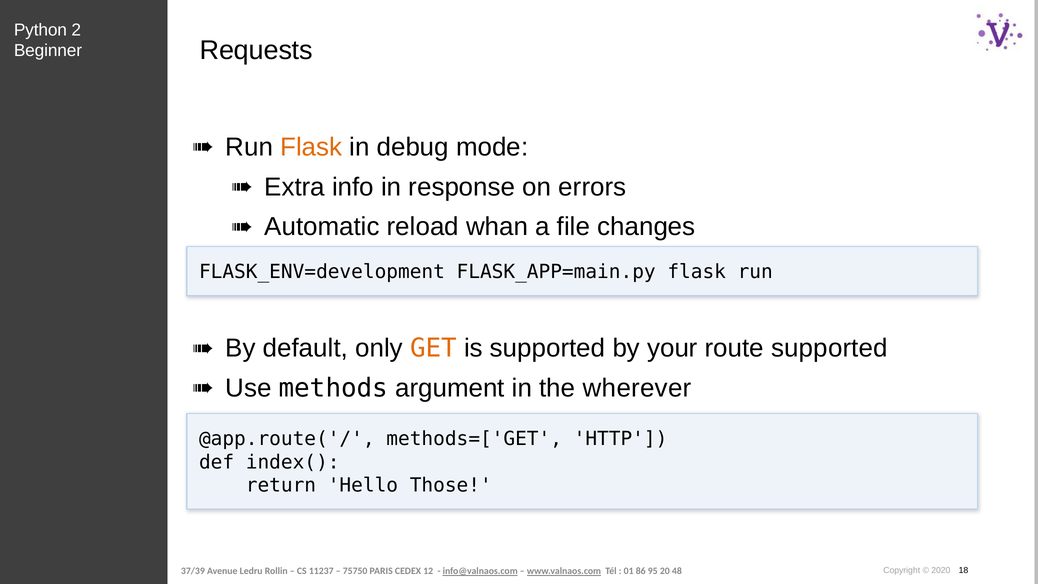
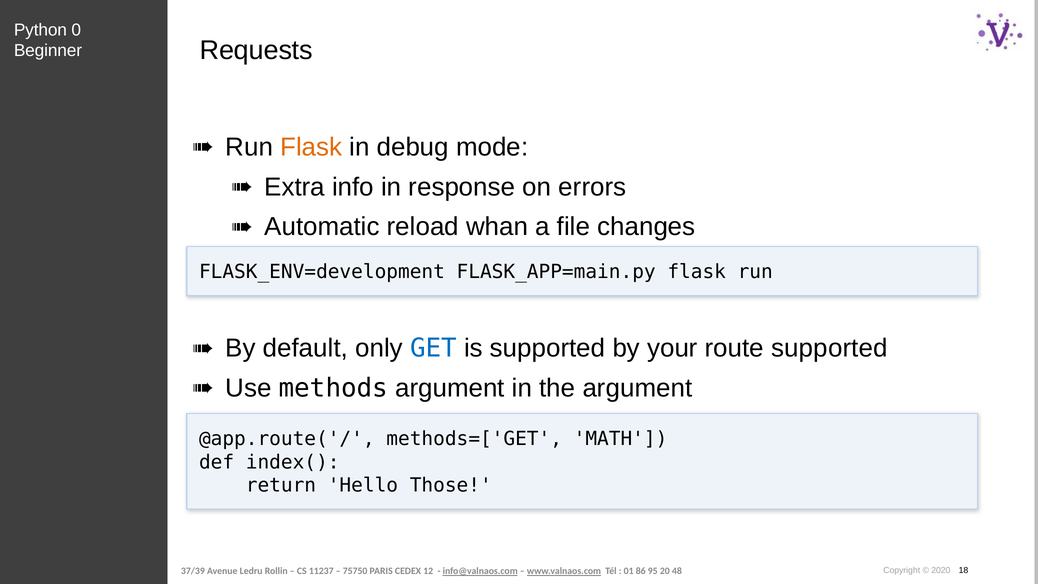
2: 2 -> 0 (76, 30)
GET colour: orange -> blue (433, 348)
the wherever: wherever -> argument (637, 388)
HTTP: HTTP -> MATH (621, 439)
